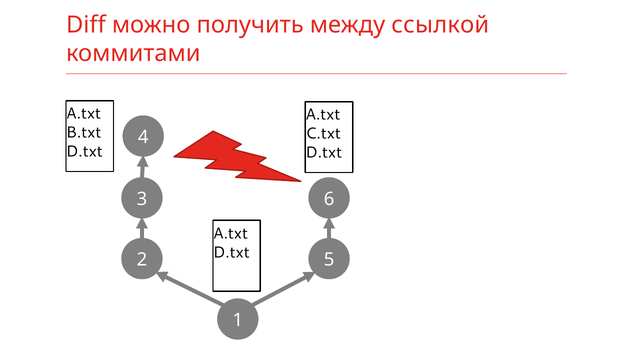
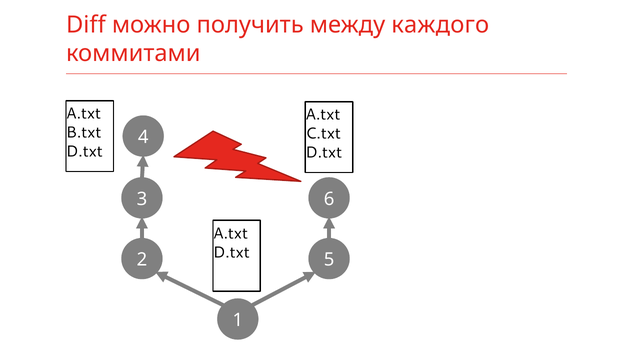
ссылкой: ссылкой -> каждого (440, 25)
